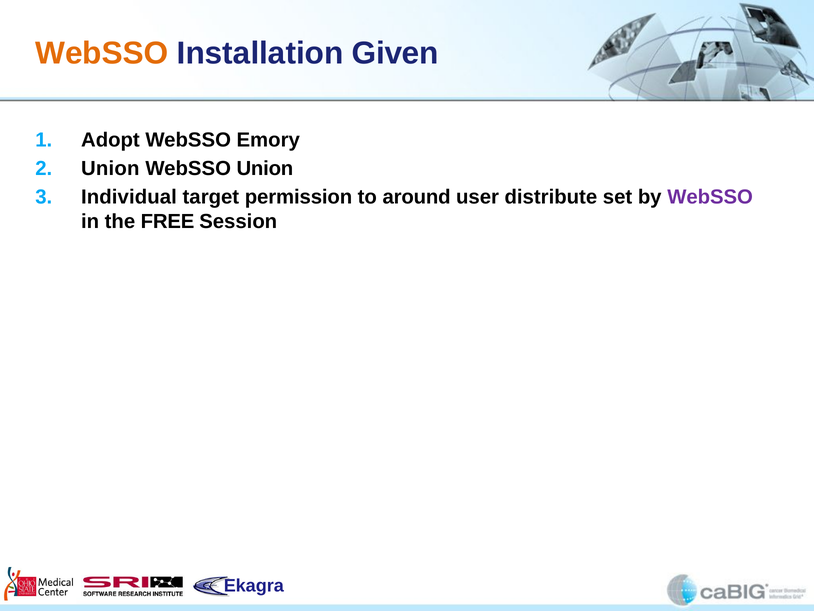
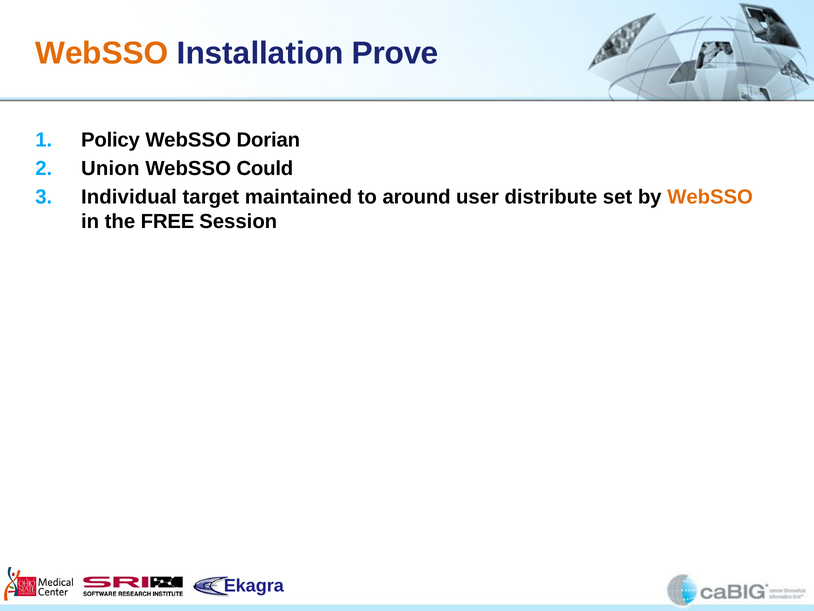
Given: Given -> Prove (395, 53)
Adopt: Adopt -> Policy (110, 140)
Emory: Emory -> Dorian (268, 140)
WebSSO Union: Union -> Could (265, 168)
permission: permission -> maintained (298, 197)
WebSSO colour: purple -> orange (710, 197)
